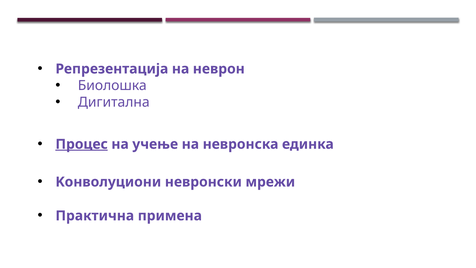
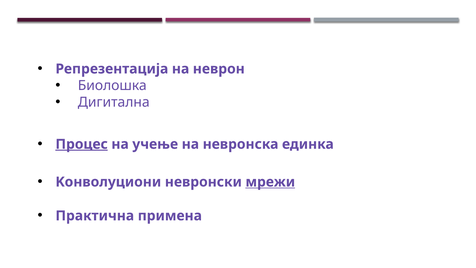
мрежи underline: none -> present (270, 182)
